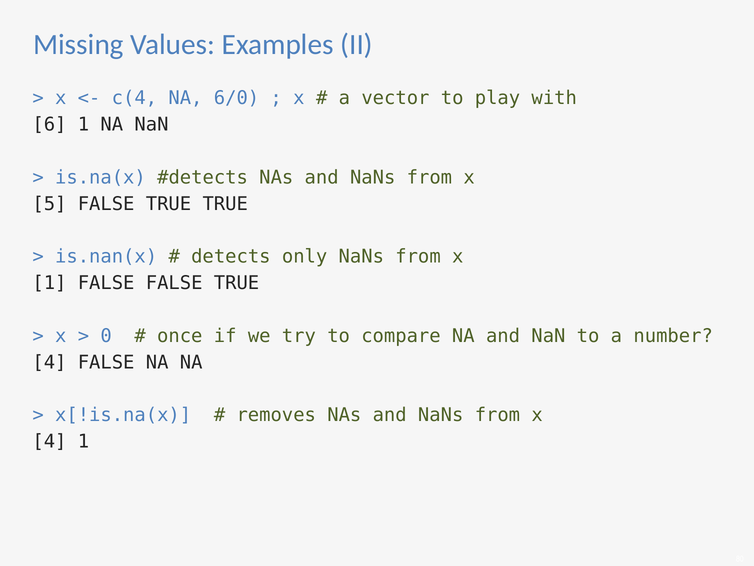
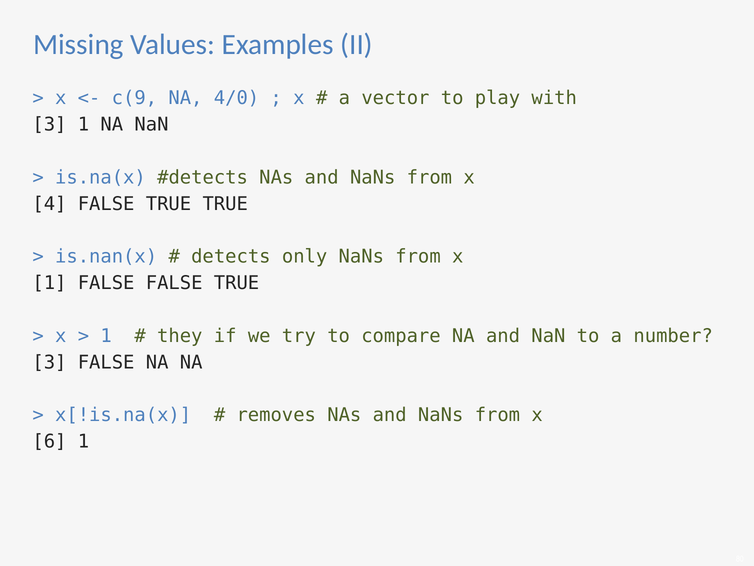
c(4: c(4 -> c(9 (134, 98)
6/0: 6/0 -> 4/0 (237, 98)
6: 6 -> 3 (49, 125)
5: 5 -> 4 (49, 204)
0: 0 -> 1 (106, 336)
once: once -> they (180, 336)
4: 4 -> 3 (49, 362)
4: 4 -> 6 (49, 441)
